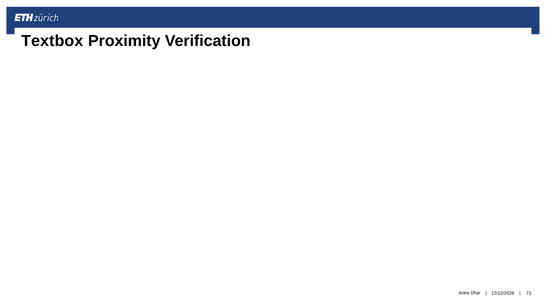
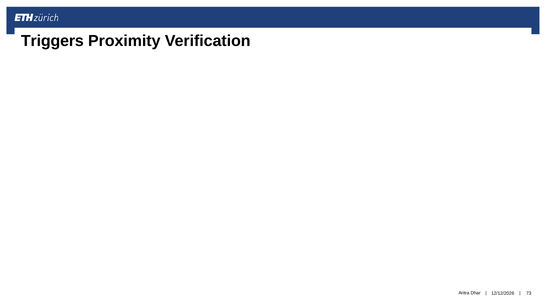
Textbox: Textbox -> Triggers (52, 41)
